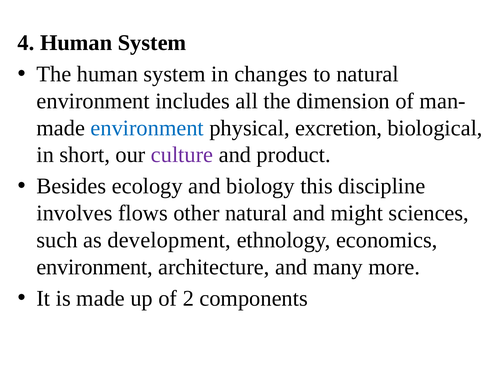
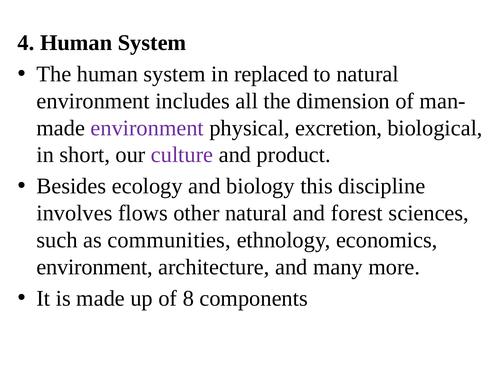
changes: changes -> replaced (271, 74)
environment colour: blue -> purple (147, 128)
might: might -> forest (357, 213)
development: development -> communities (169, 240)
2: 2 -> 8 (188, 298)
